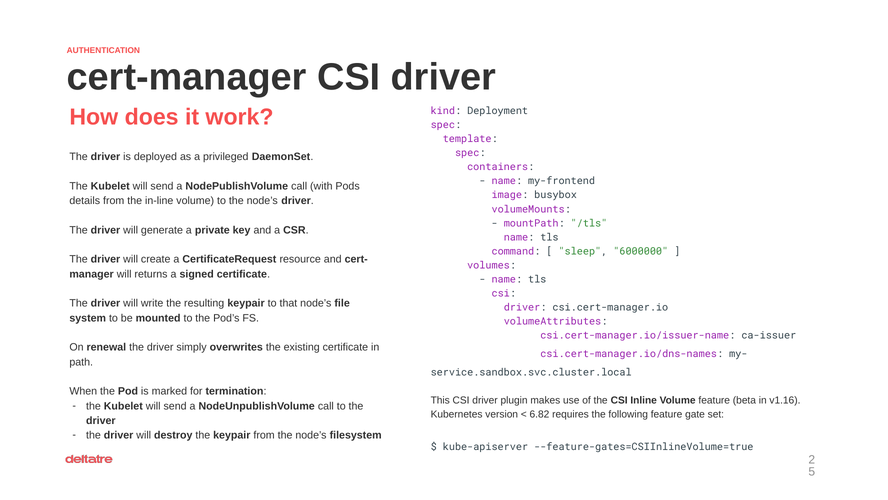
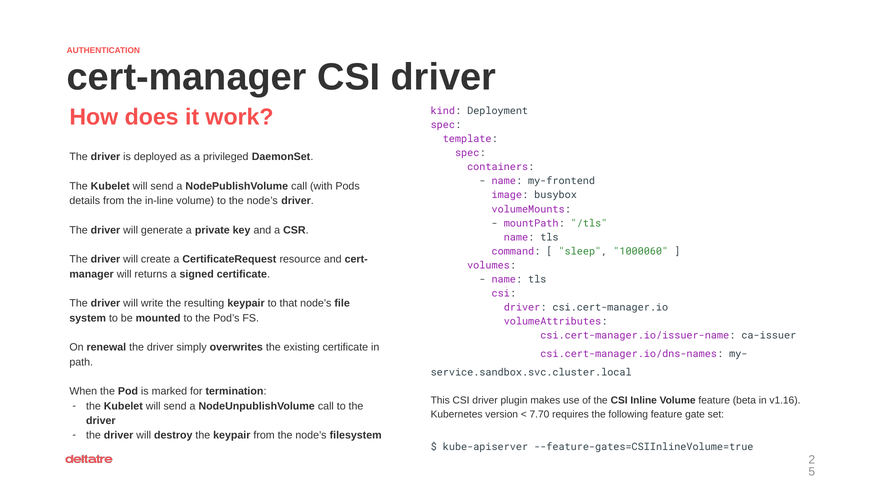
6000000: 6000000 -> 1000060 (641, 251)
6.82: 6.82 -> 7.70 (539, 414)
